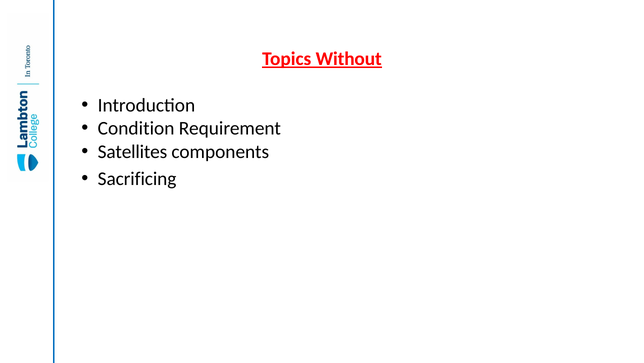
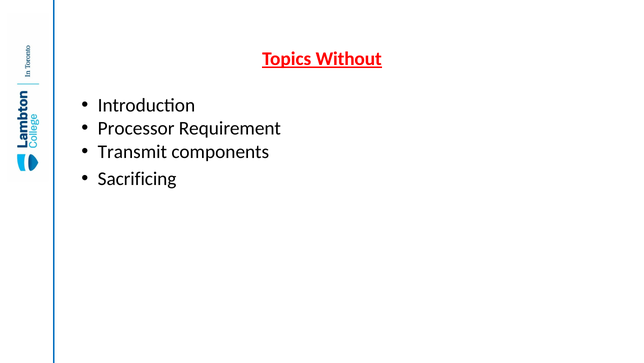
Condition: Condition -> Processor (136, 128)
Satellites: Satellites -> Transmit (132, 151)
